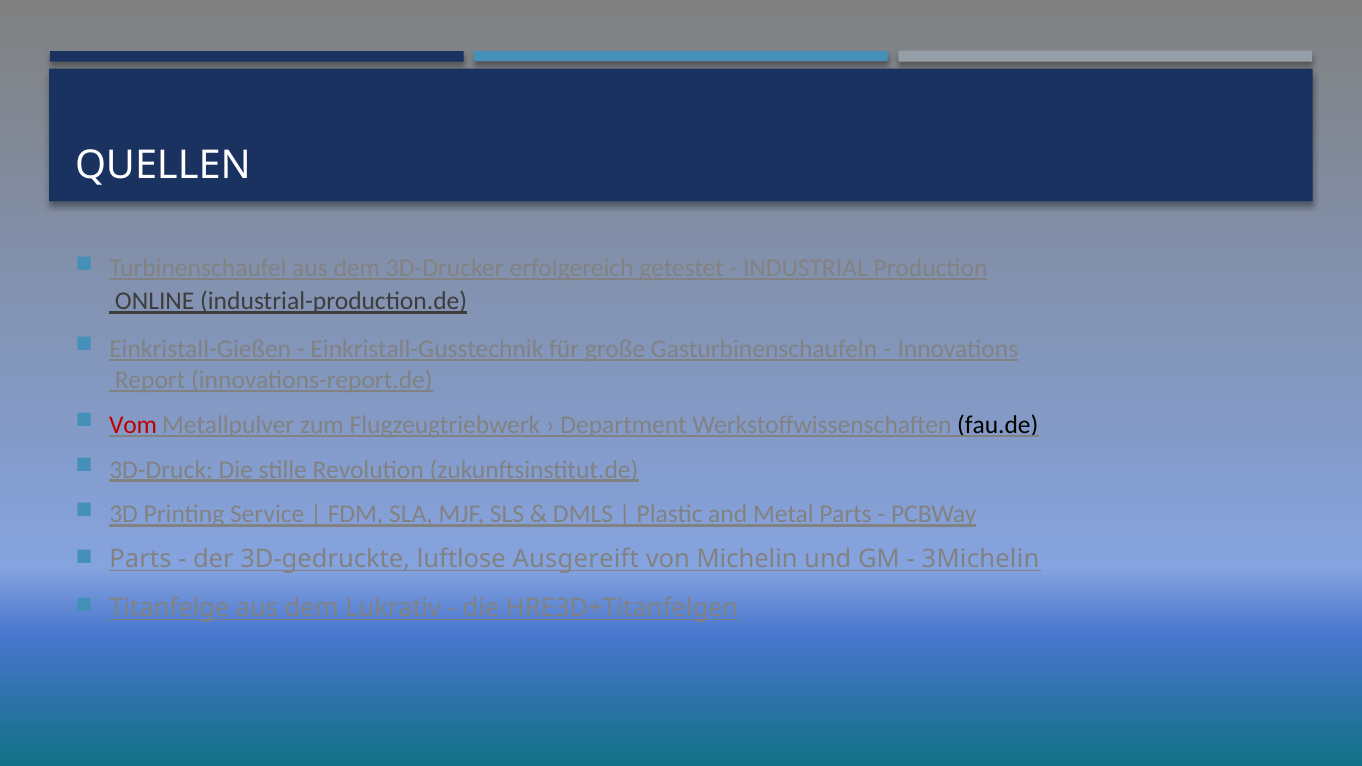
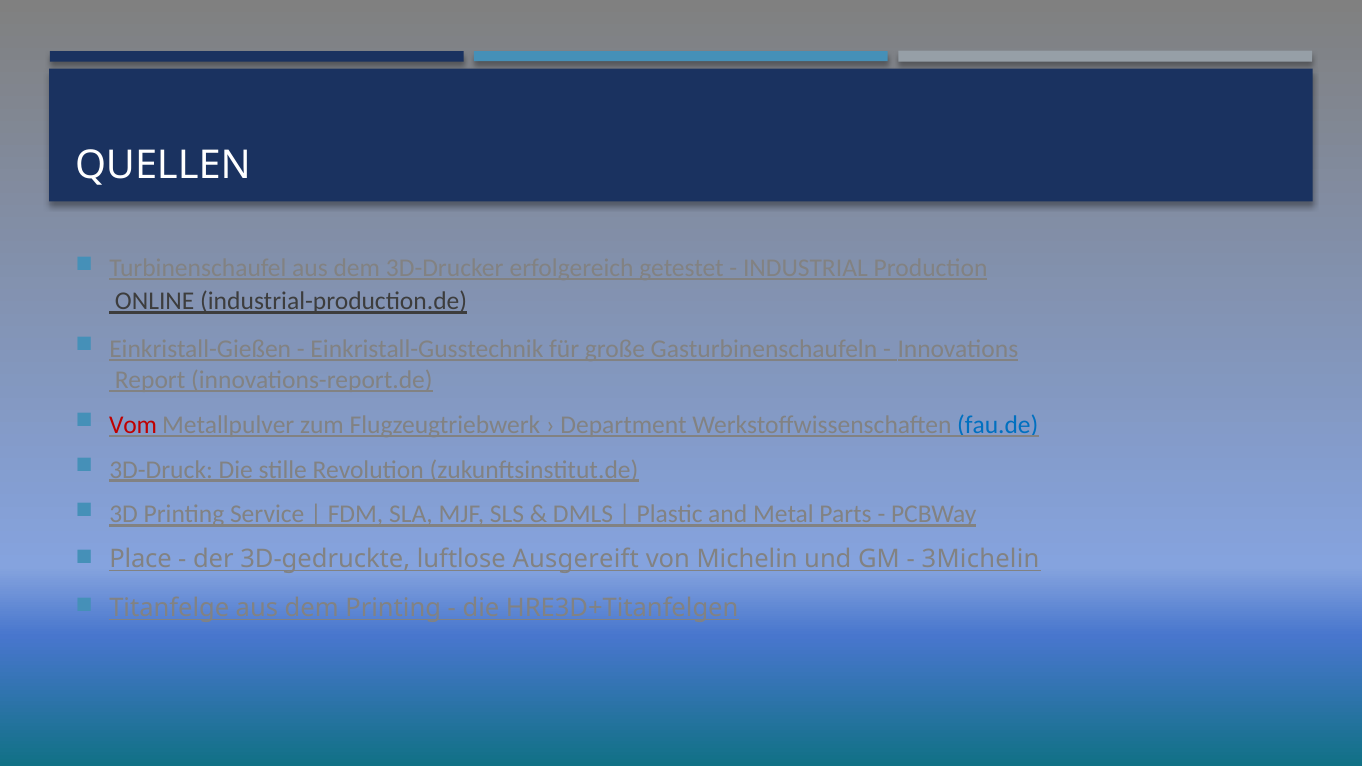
fau.de colour: black -> blue (998, 425)
Parts: Parts -> Place (141, 559)
dem Lukrativ: Lukrativ -> Printing (393, 608)
